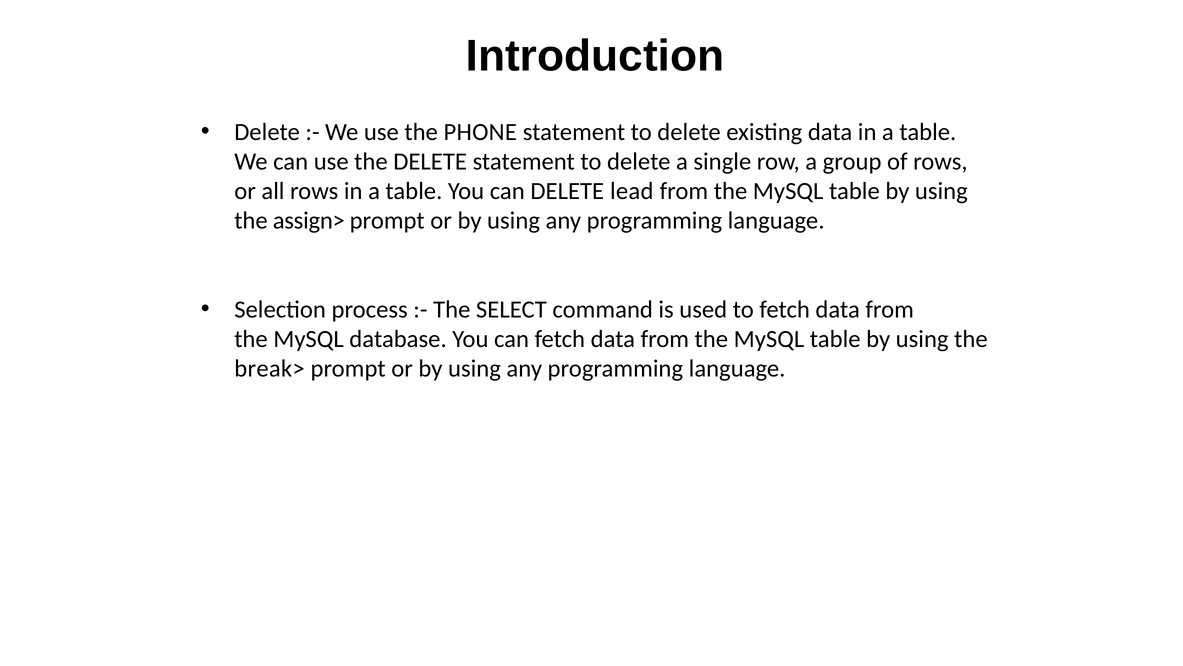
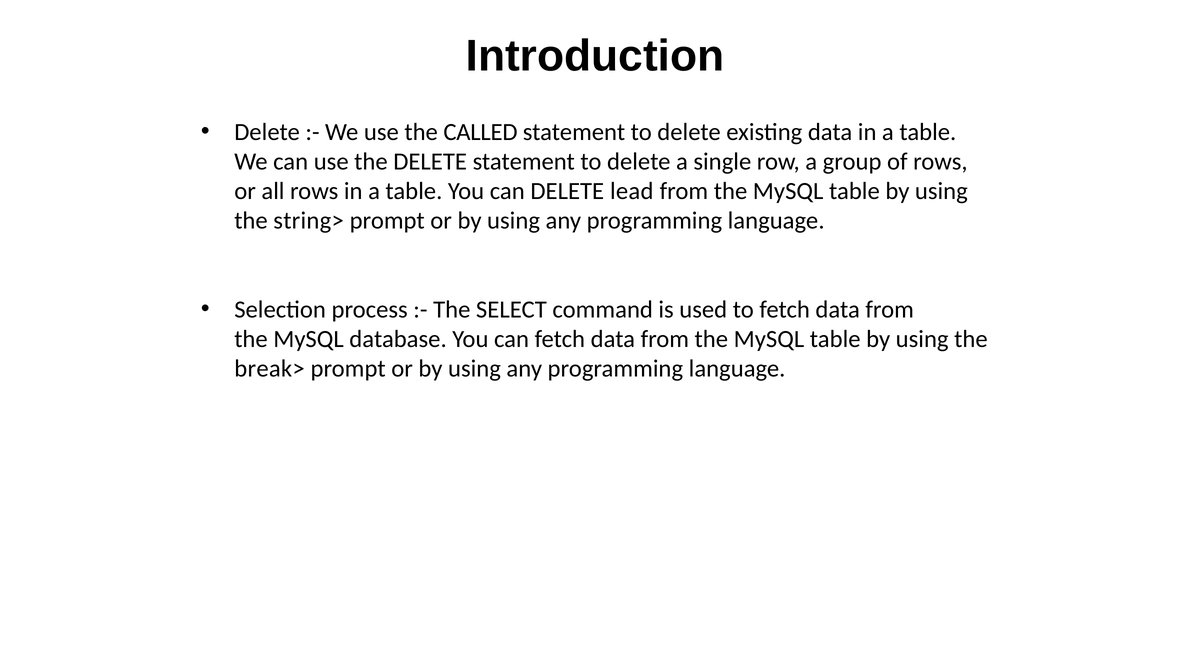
PHONE: PHONE -> CALLED (481, 132)
assign>: assign> -> string> (309, 221)
